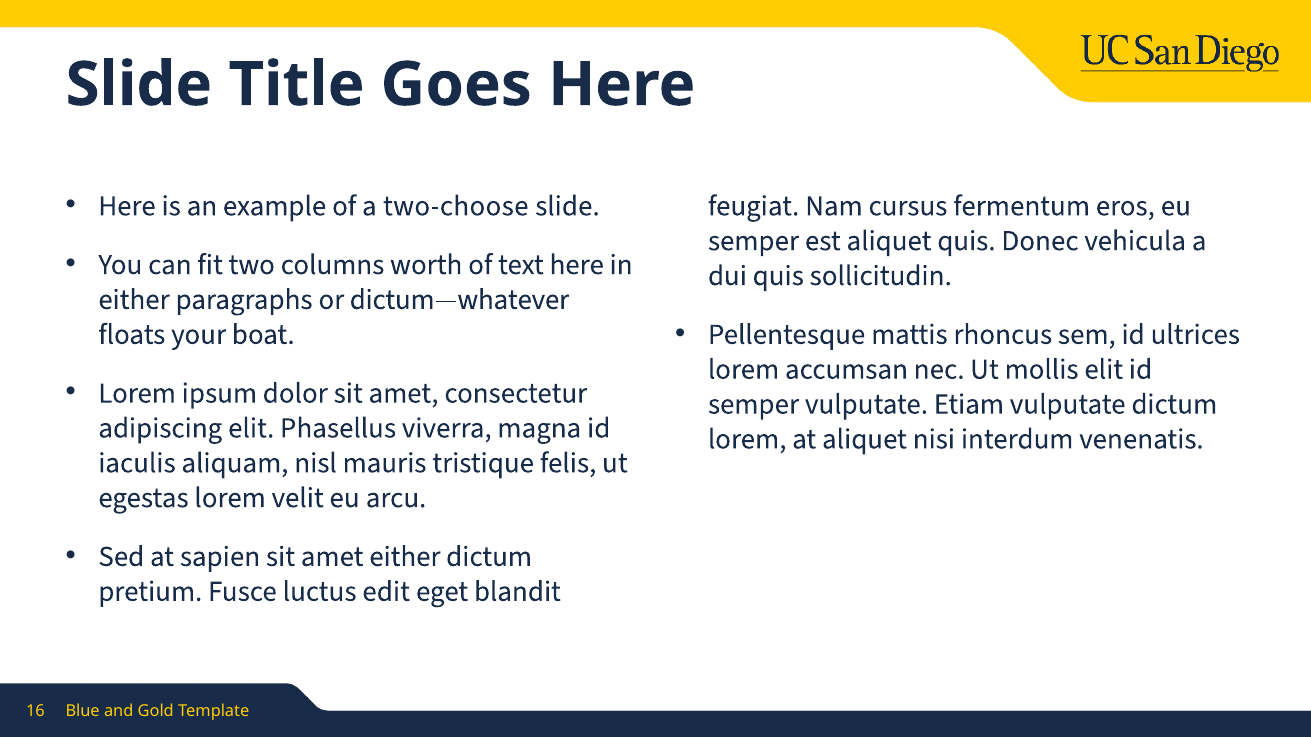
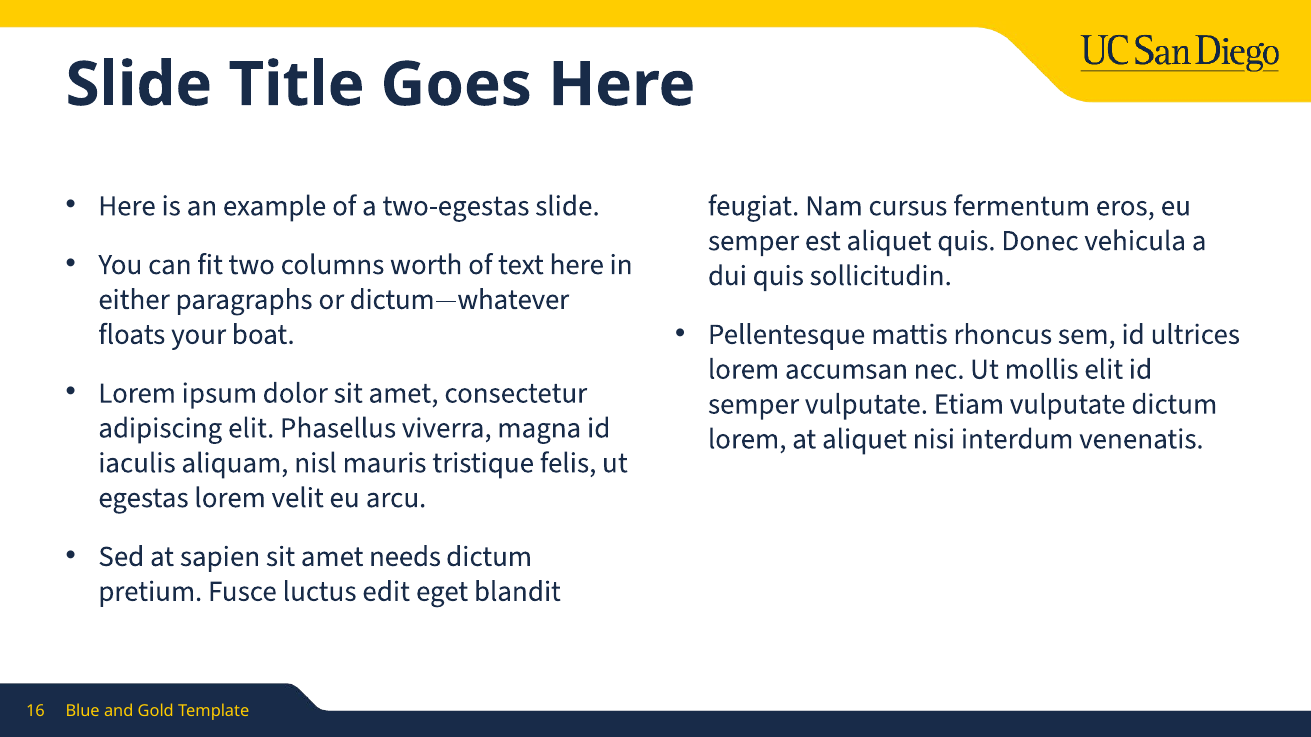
two-choose: two-choose -> two-egestas (456, 206)
amet either: either -> needs (405, 557)
